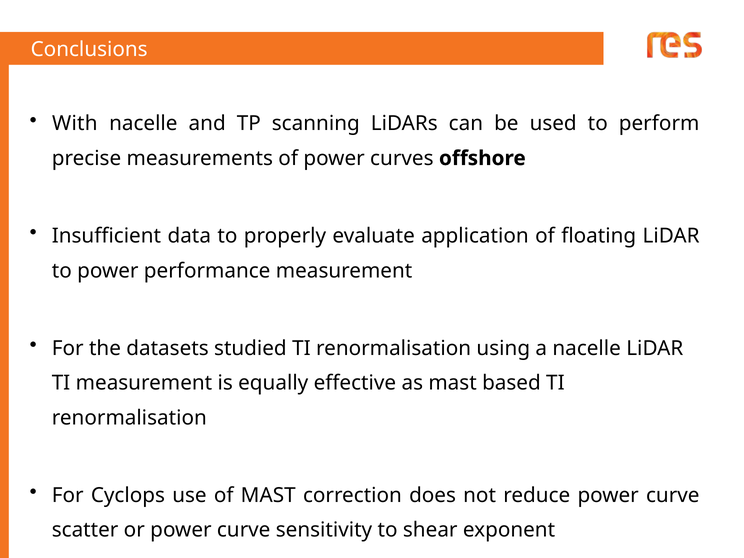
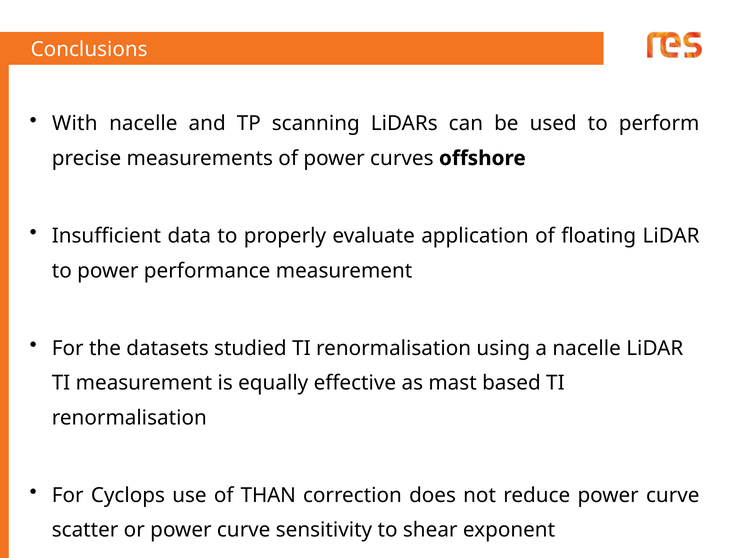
of MAST: MAST -> THAN (268, 495)
